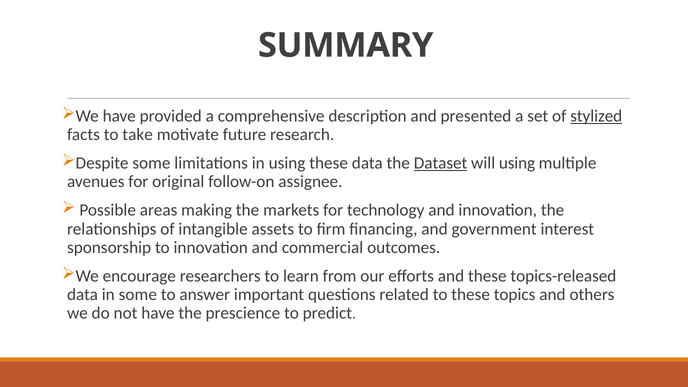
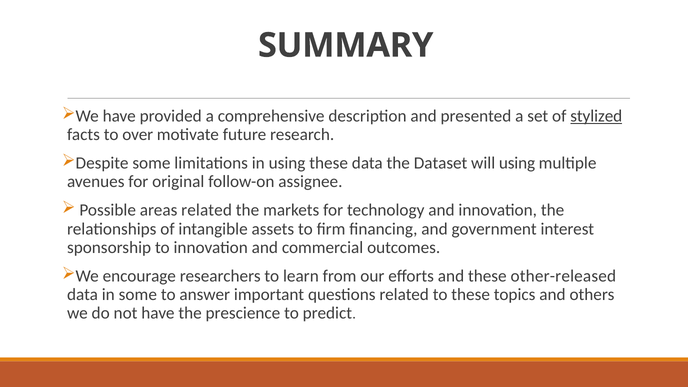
take: take -> over (138, 134)
Dataset underline: present -> none (441, 163)
areas making: making -> related (207, 210)
topics-released: topics-released -> other-released (563, 276)
